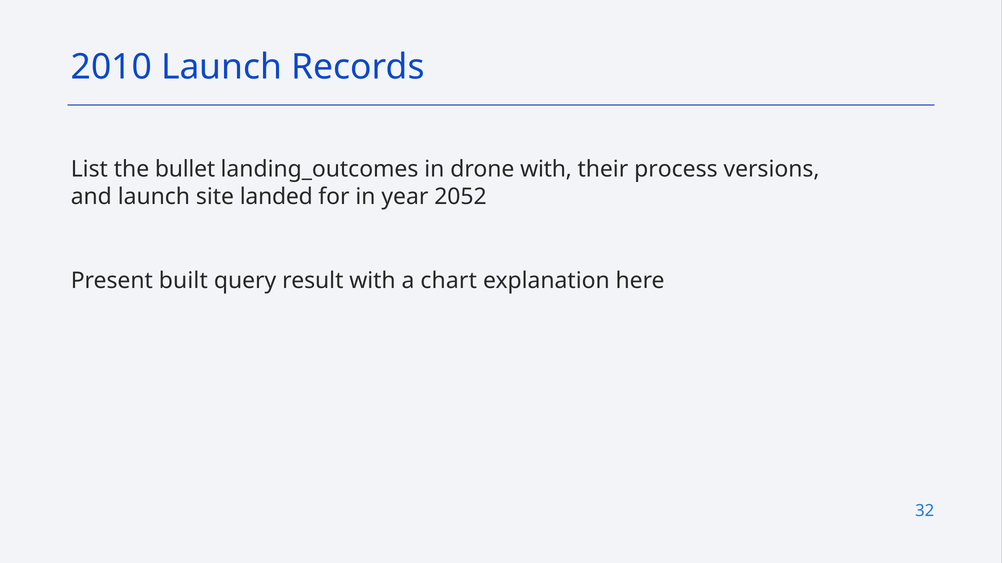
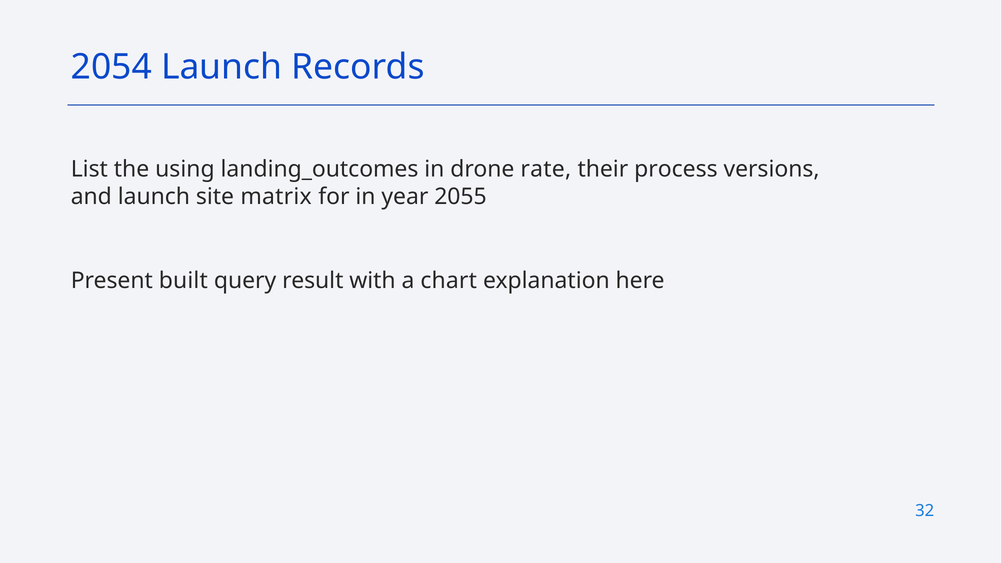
2010: 2010 -> 2054 (111, 67)
bullet: bullet -> using (185, 169)
drone with: with -> rate (546, 169)
landed: landed -> matrix (276, 197)
2052: 2052 -> 2055 (460, 197)
